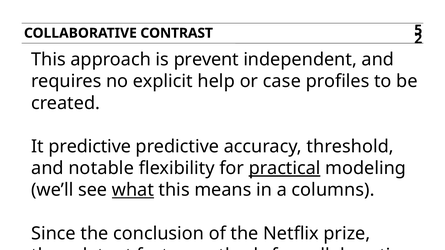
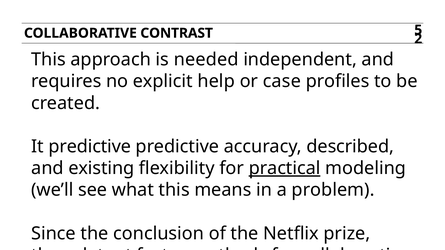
prevent: prevent -> needed (206, 60)
threshold: threshold -> described (350, 146)
notable: notable -> existing (101, 168)
what underline: present -> none (133, 190)
columns: columns -> problem (333, 190)
